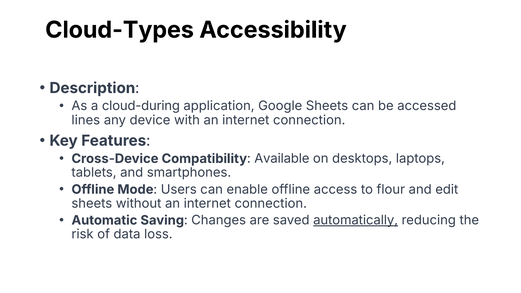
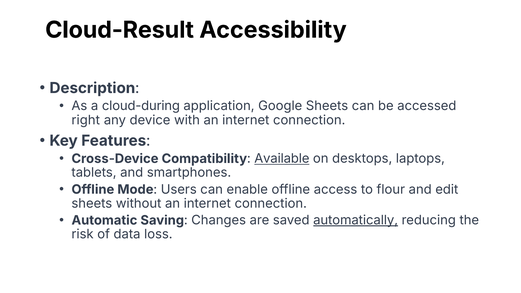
Cloud-Types: Cloud-Types -> Cloud-Result (120, 30)
lines: lines -> right (86, 120)
Available underline: none -> present (282, 159)
